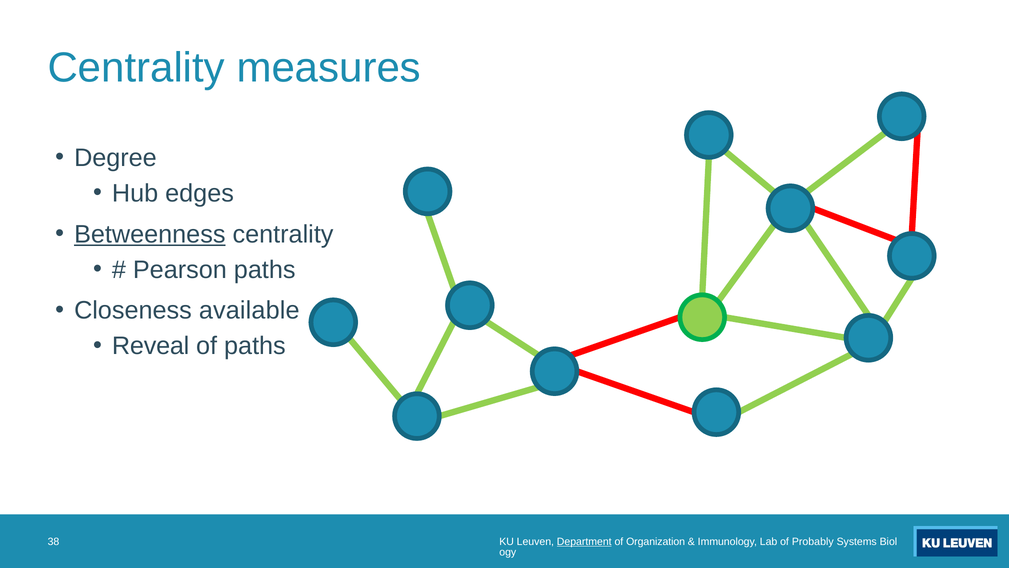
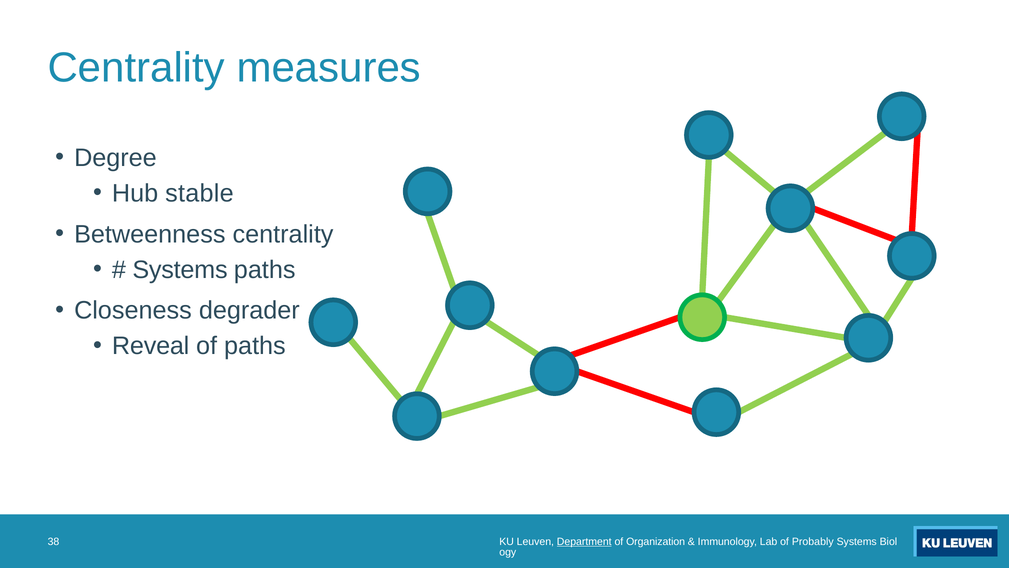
edges: edges -> stable (199, 193)
Betweenness underline: present -> none (150, 234)
Pearson: Pearson -> Systems (180, 270)
available: available -> degrader (249, 310)
